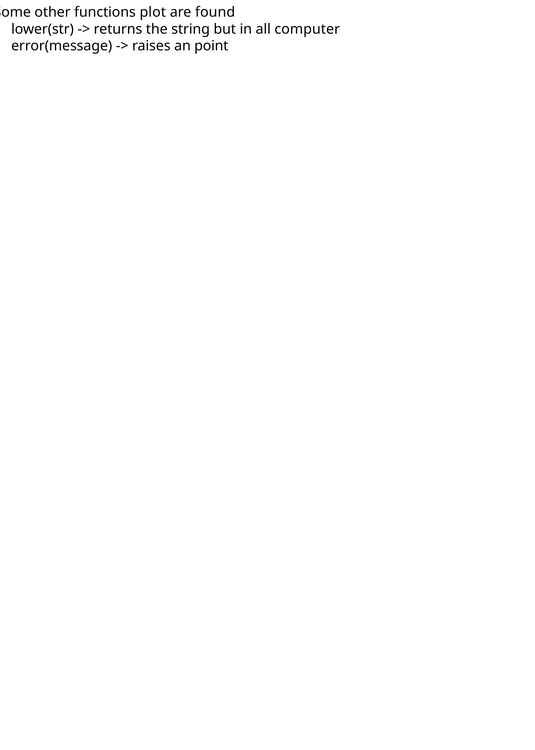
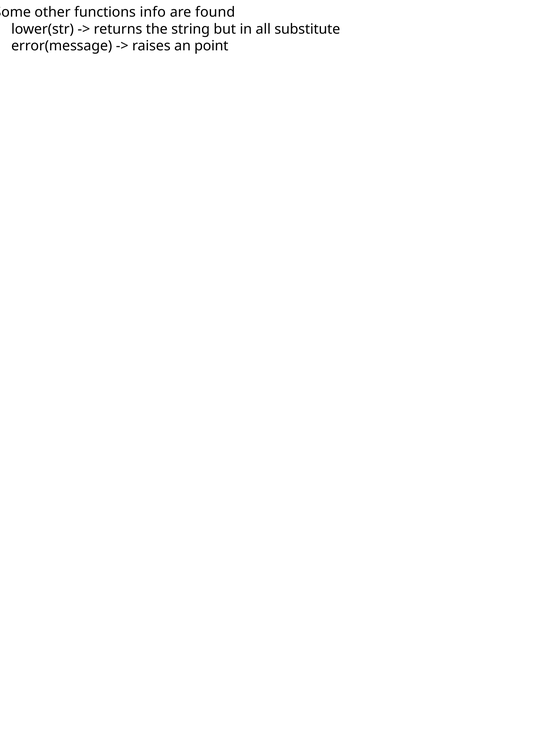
plot: plot -> info (153, 12)
computer: computer -> substitute (307, 29)
